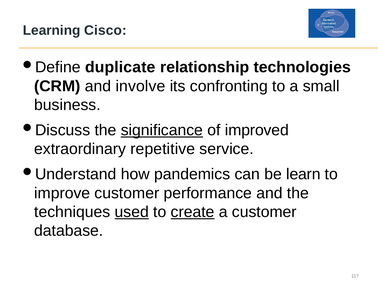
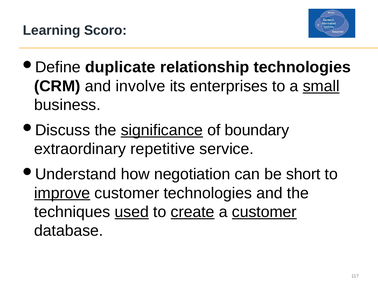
Cisco: Cisco -> Scoro (106, 30)
confronting: confronting -> enterprises (229, 86)
small underline: none -> present (321, 86)
improved: improved -> boundary (257, 130)
pandemics: pandemics -> negotiation (192, 175)
learn: learn -> short (303, 175)
improve underline: none -> present (62, 193)
customer performance: performance -> technologies (208, 193)
customer underline: none -> present (264, 212)
